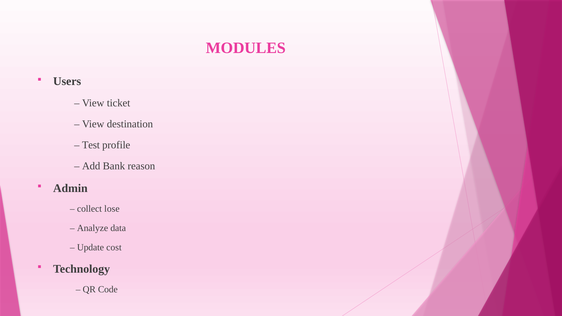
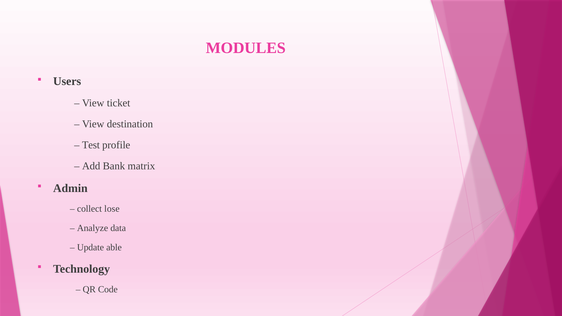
reason: reason -> matrix (141, 166)
cost: cost -> able (114, 248)
